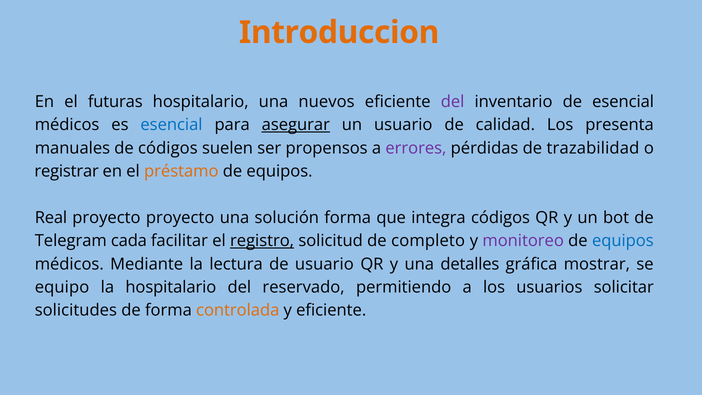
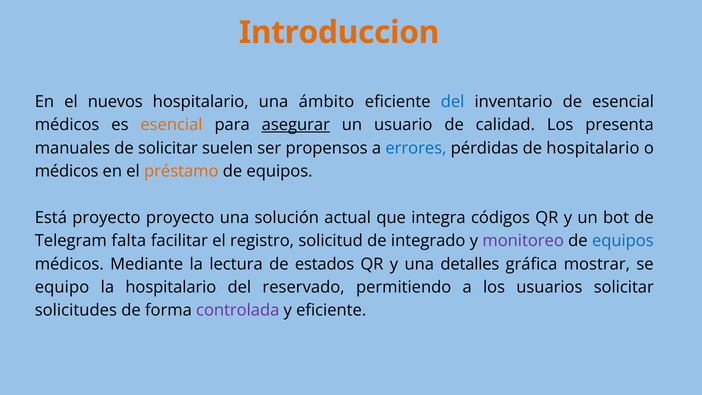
futuras: futuras -> nuevos (115, 102)
nuevos: nuevos -> ámbito (326, 102)
del colour: purple -> blue (453, 102)
esencial colour: blue -> orange (171, 125)
de códigos: códigos -> solicitar (168, 148)
errores colour: purple -> blue (416, 148)
de trazabilidad: trazabilidad -> hospitalario (593, 148)
registrar: registrar -> médicos (67, 171)
Real: Real -> Está (51, 218)
solución forma: forma -> actual (348, 218)
cada: cada -> falta (129, 241)
registro underline: present -> none (262, 241)
completo: completo -> integrado (428, 241)
de usuario: usuario -> estados (325, 264)
controlada colour: orange -> purple (238, 310)
